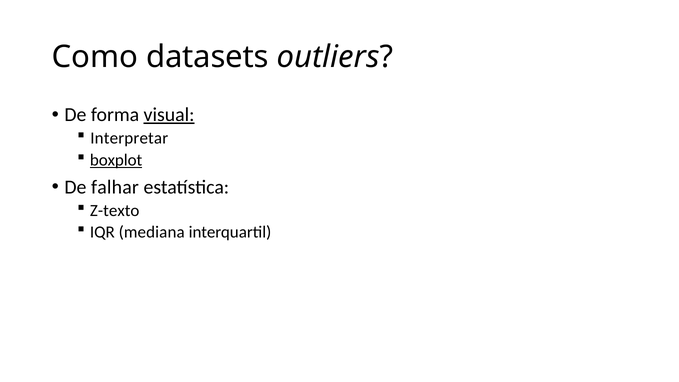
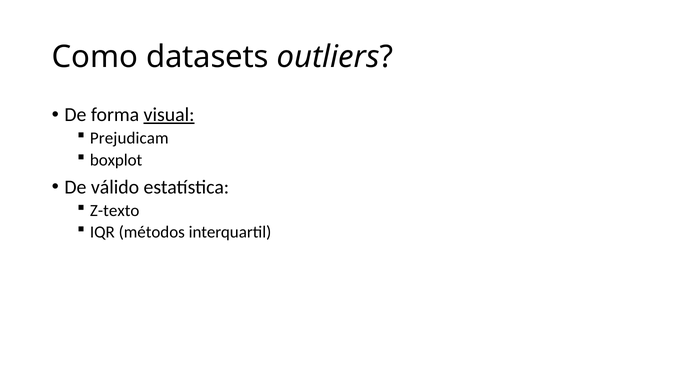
Interpretar: Interpretar -> Prejudicam (129, 138)
boxplot underline: present -> none (116, 160)
falhar: falhar -> válido (115, 187)
mediana: mediana -> métodos (152, 232)
